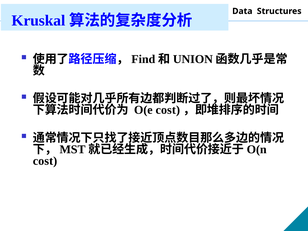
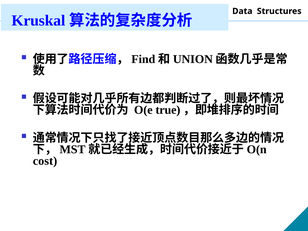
O(e cost: cost -> true (168, 110)
